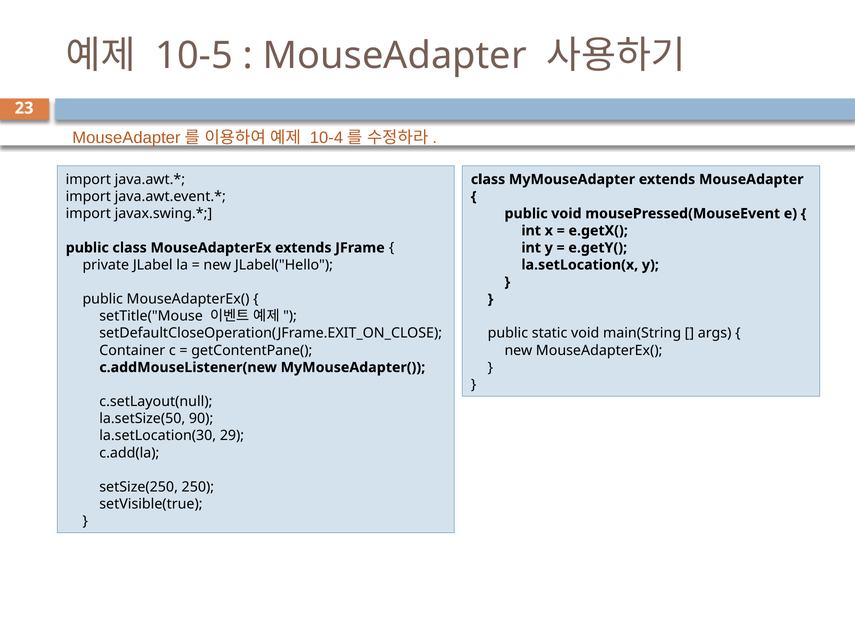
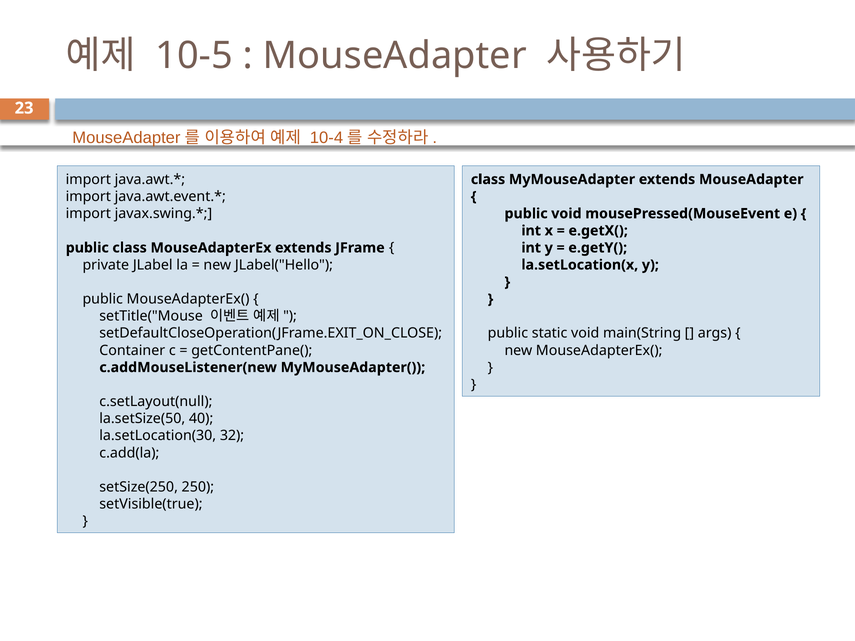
90: 90 -> 40 (201, 419)
29: 29 -> 32 (232, 436)
